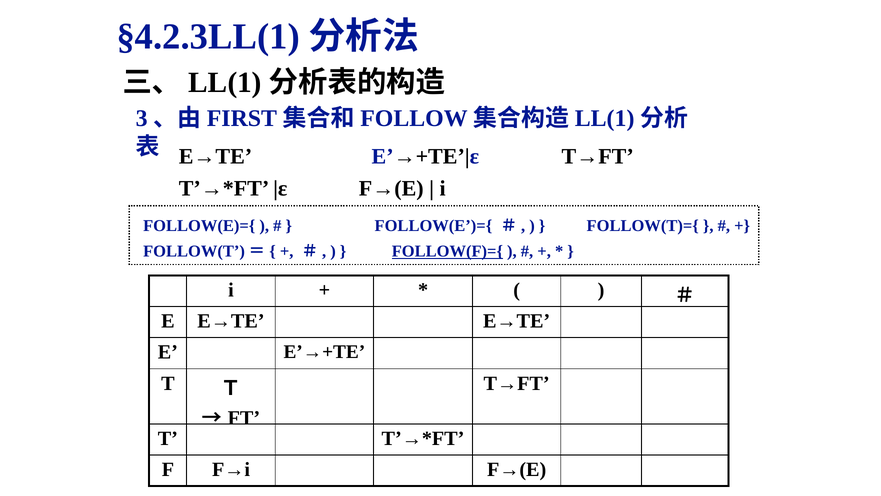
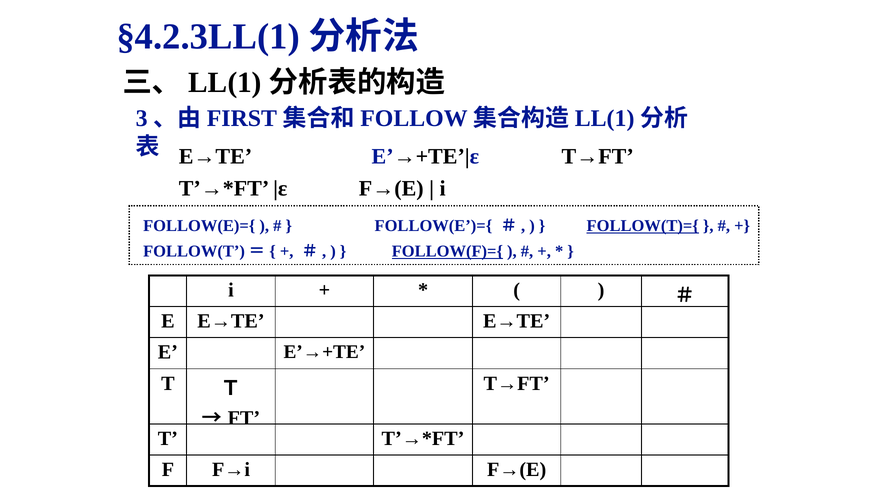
FOLLOW(T)={ underline: none -> present (643, 226)
